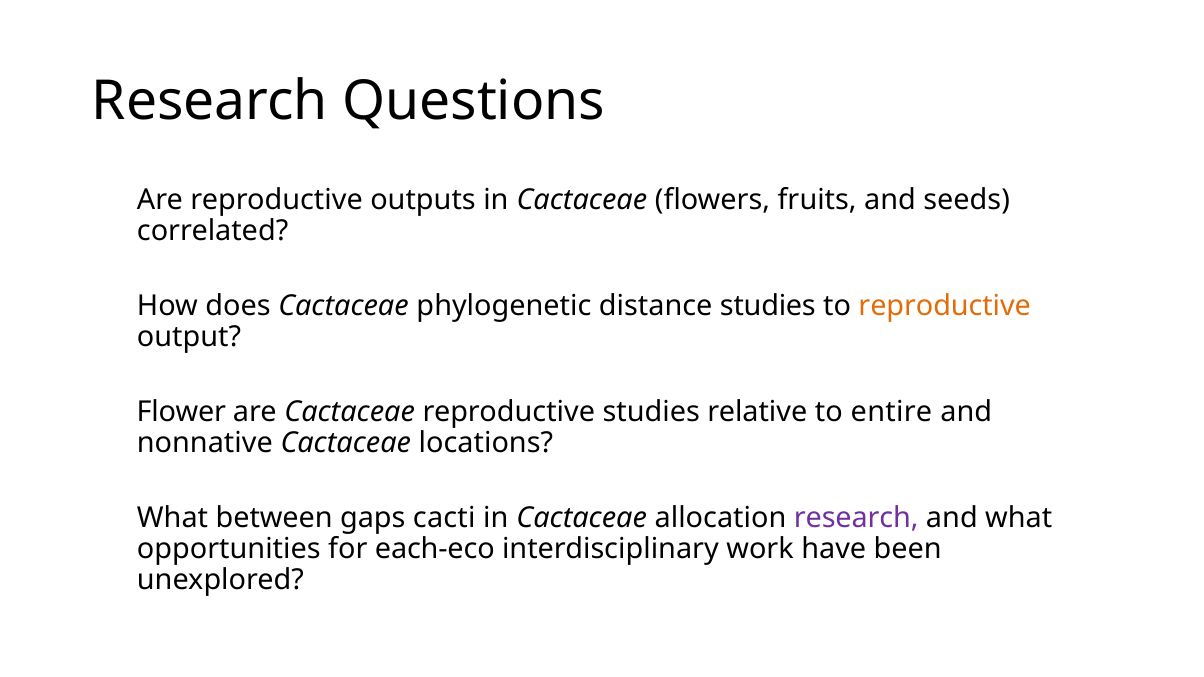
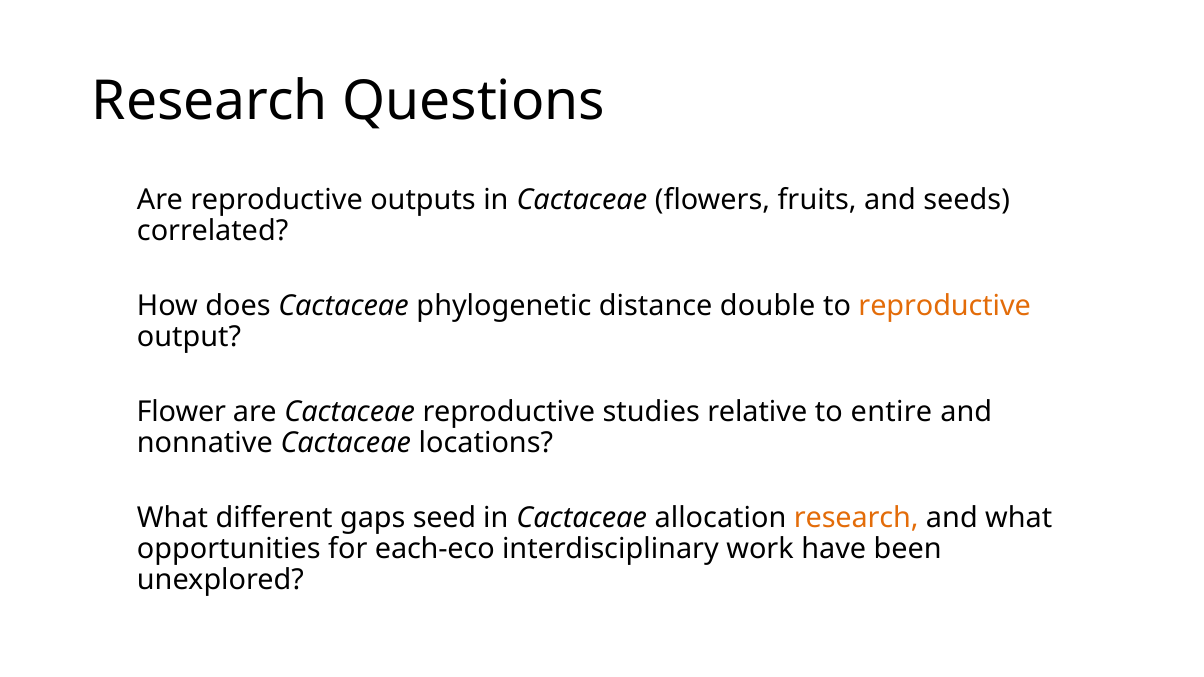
distance studies: studies -> double (768, 306)
between: between -> different (274, 518)
cacti: cacti -> seed (444, 518)
research colour: purple -> orange (856, 518)
